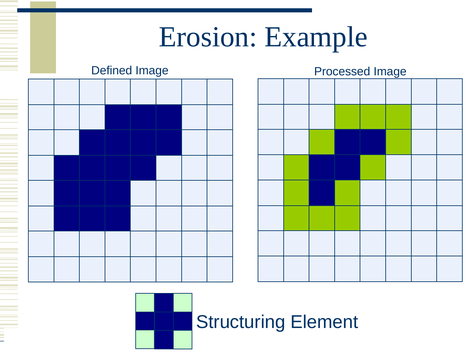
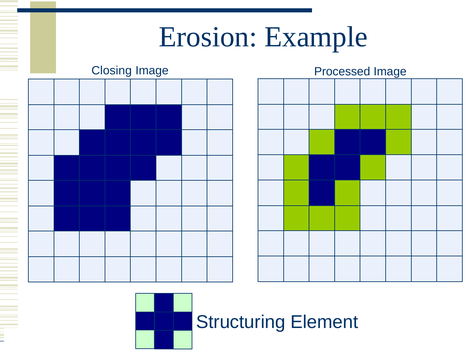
Defined: Defined -> Closing (112, 70)
